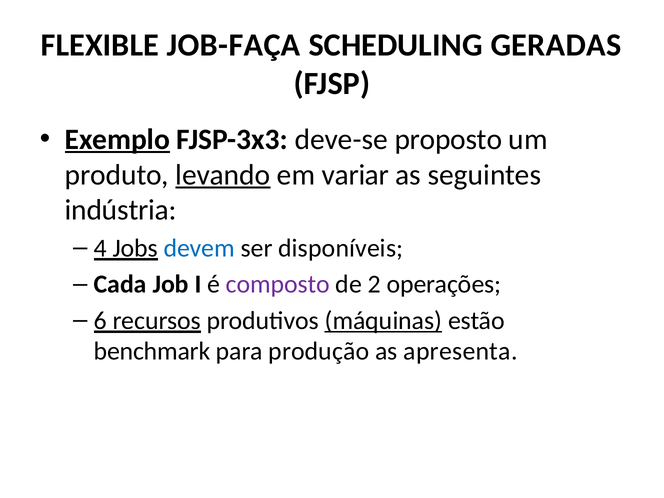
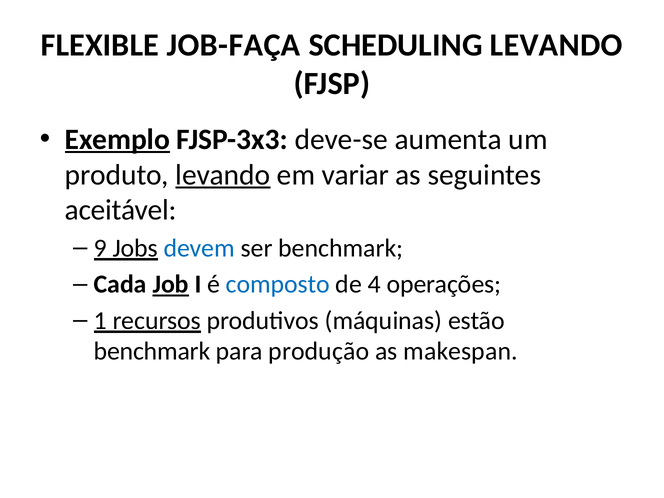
SCHEDULING GERADAS: GERADAS -> LEVANDO (556, 45)
proposto: proposto -> aumenta (448, 139)
indústria: indústria -> aceitável (121, 210)
4: 4 -> 9 (100, 248)
ser disponíveis: disponíveis -> benchmark (341, 248)
Job underline: none -> present (171, 284)
composto colour: purple -> blue (278, 284)
2: 2 -> 4 (374, 284)
6: 6 -> 1 (100, 320)
máquinas underline: present -> none (383, 320)
apresenta: apresenta -> makespan (461, 351)
